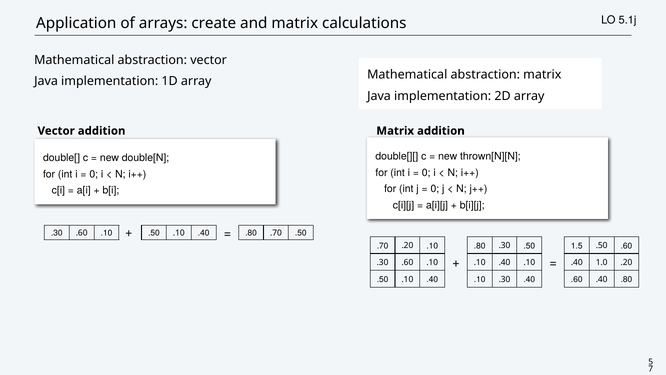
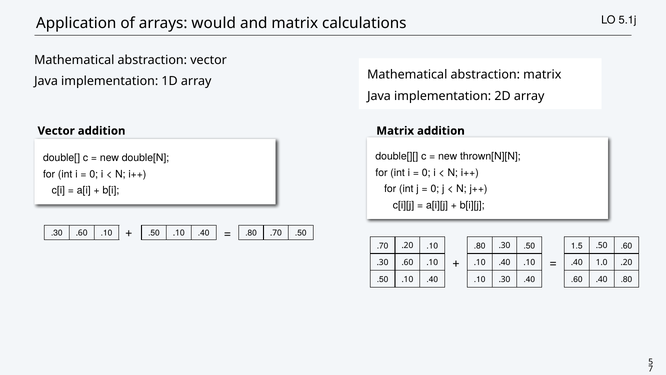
create: create -> would (214, 23)
